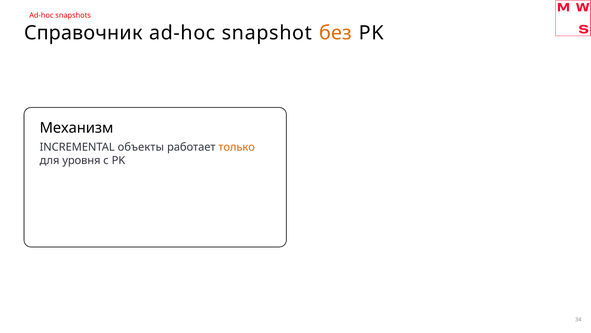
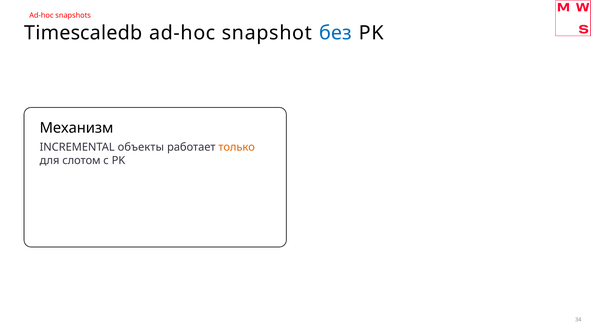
Справочник: Справочник -> Timescaledb (83, 33)
без colour: orange -> blue (336, 33)
уровня: уровня -> слотом (81, 160)
